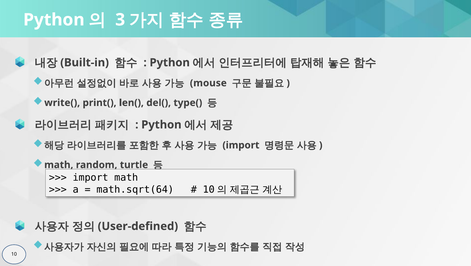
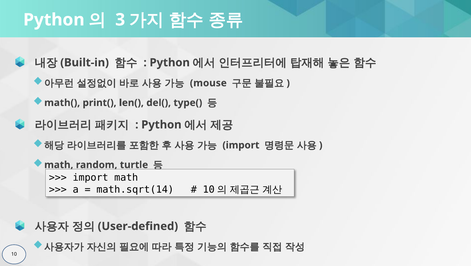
write(: write( -> math( (62, 103)
math.sqrt(64: math.sqrt(64 -> math.sqrt(14 (135, 190)
